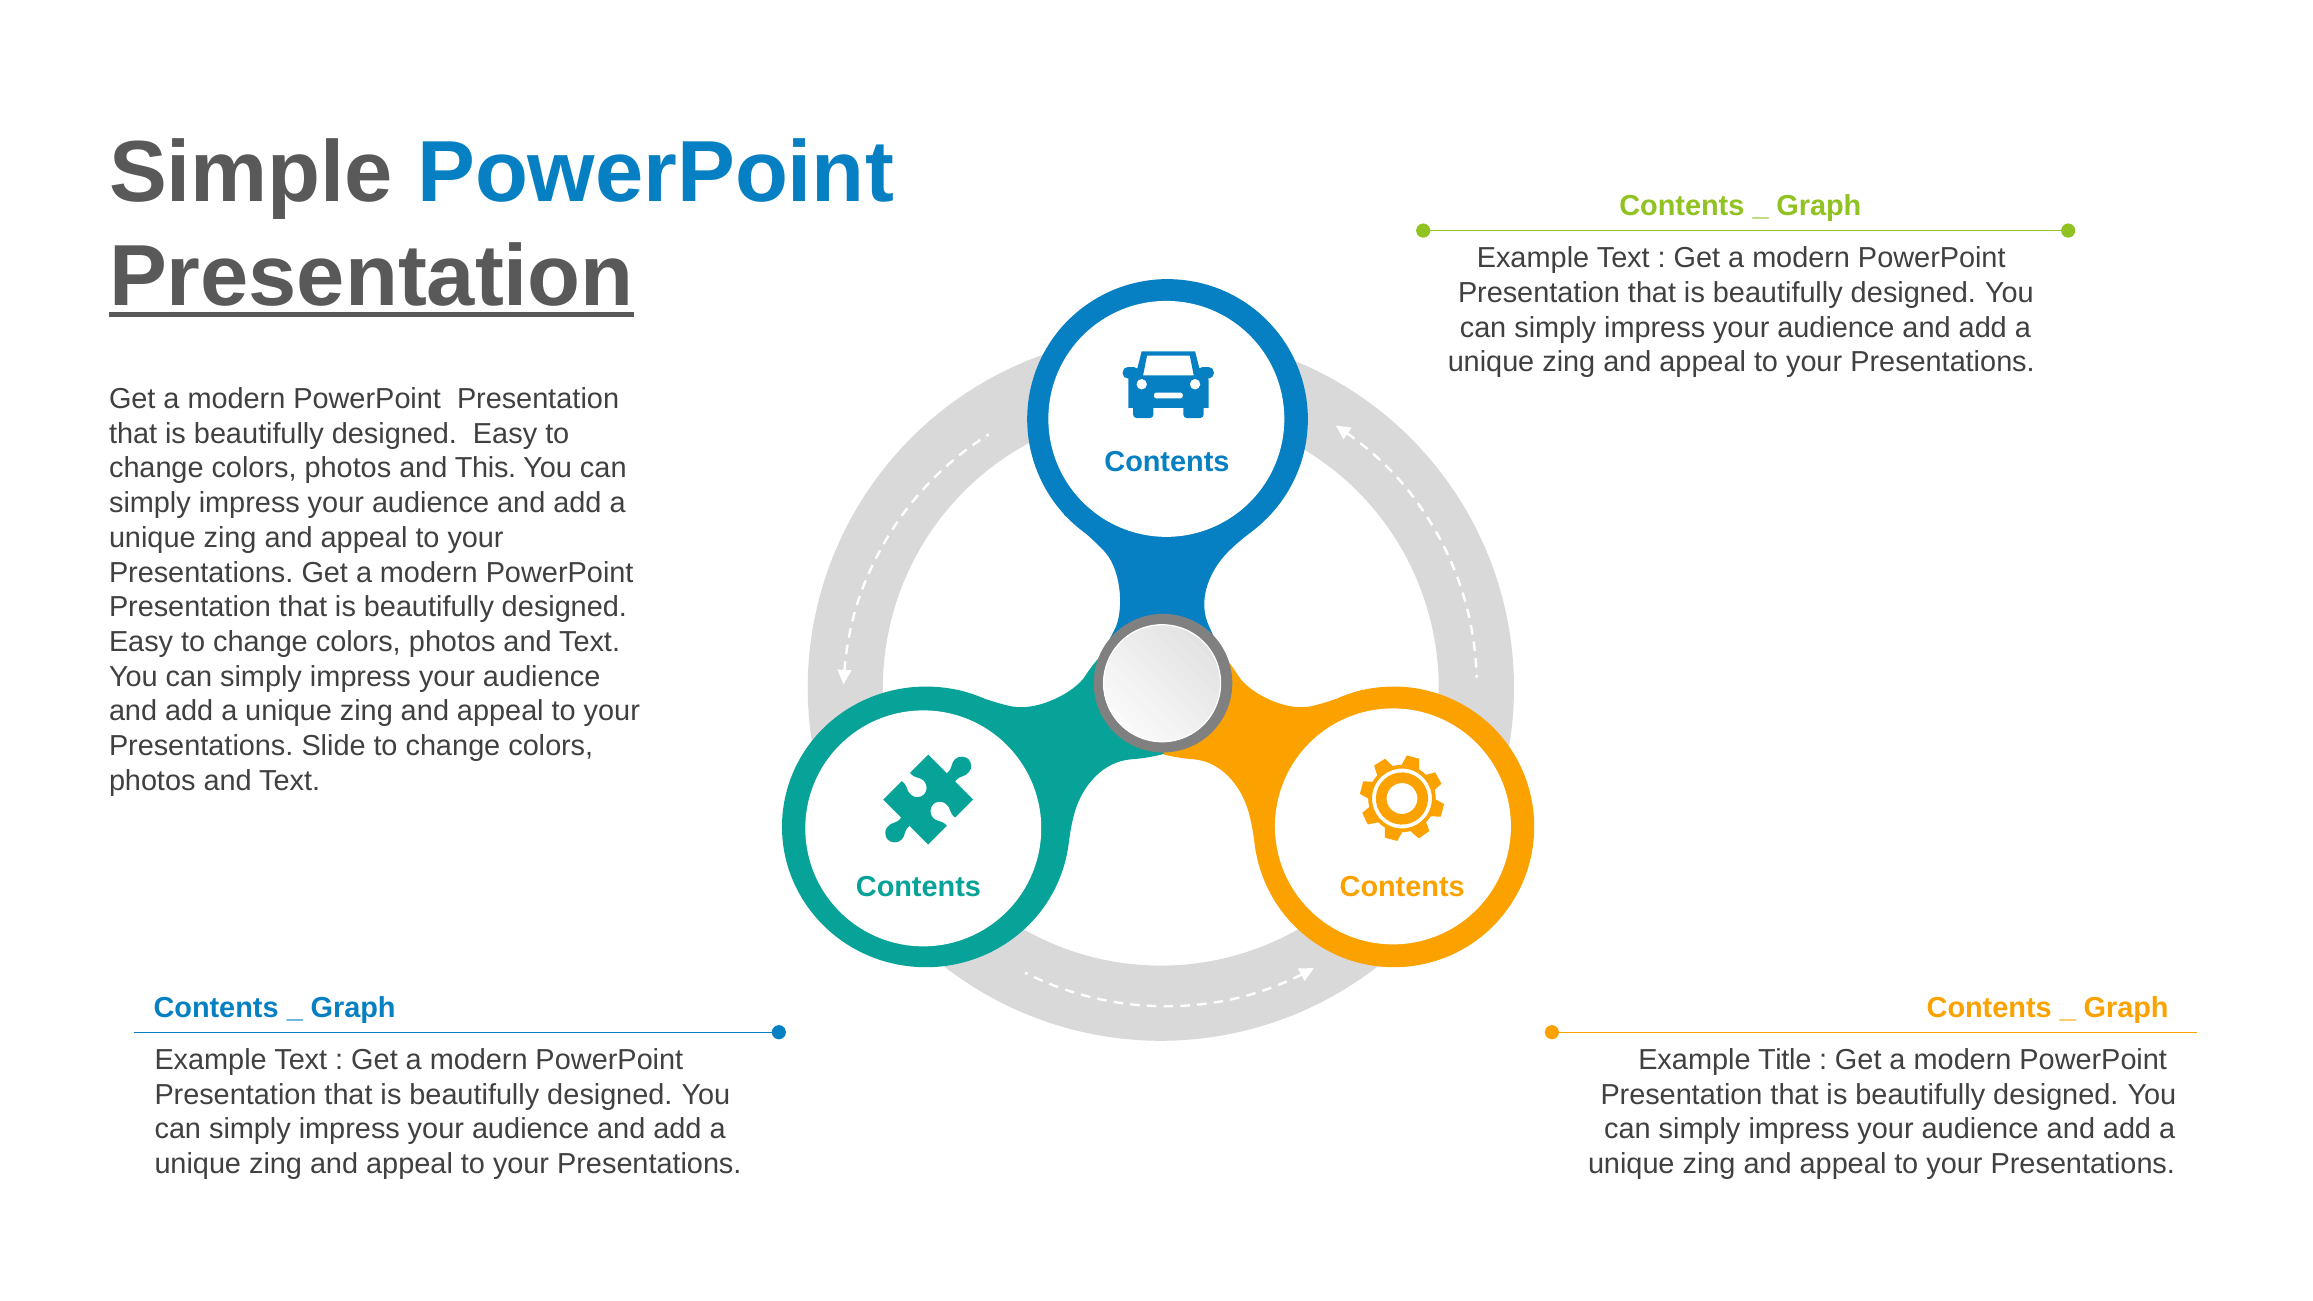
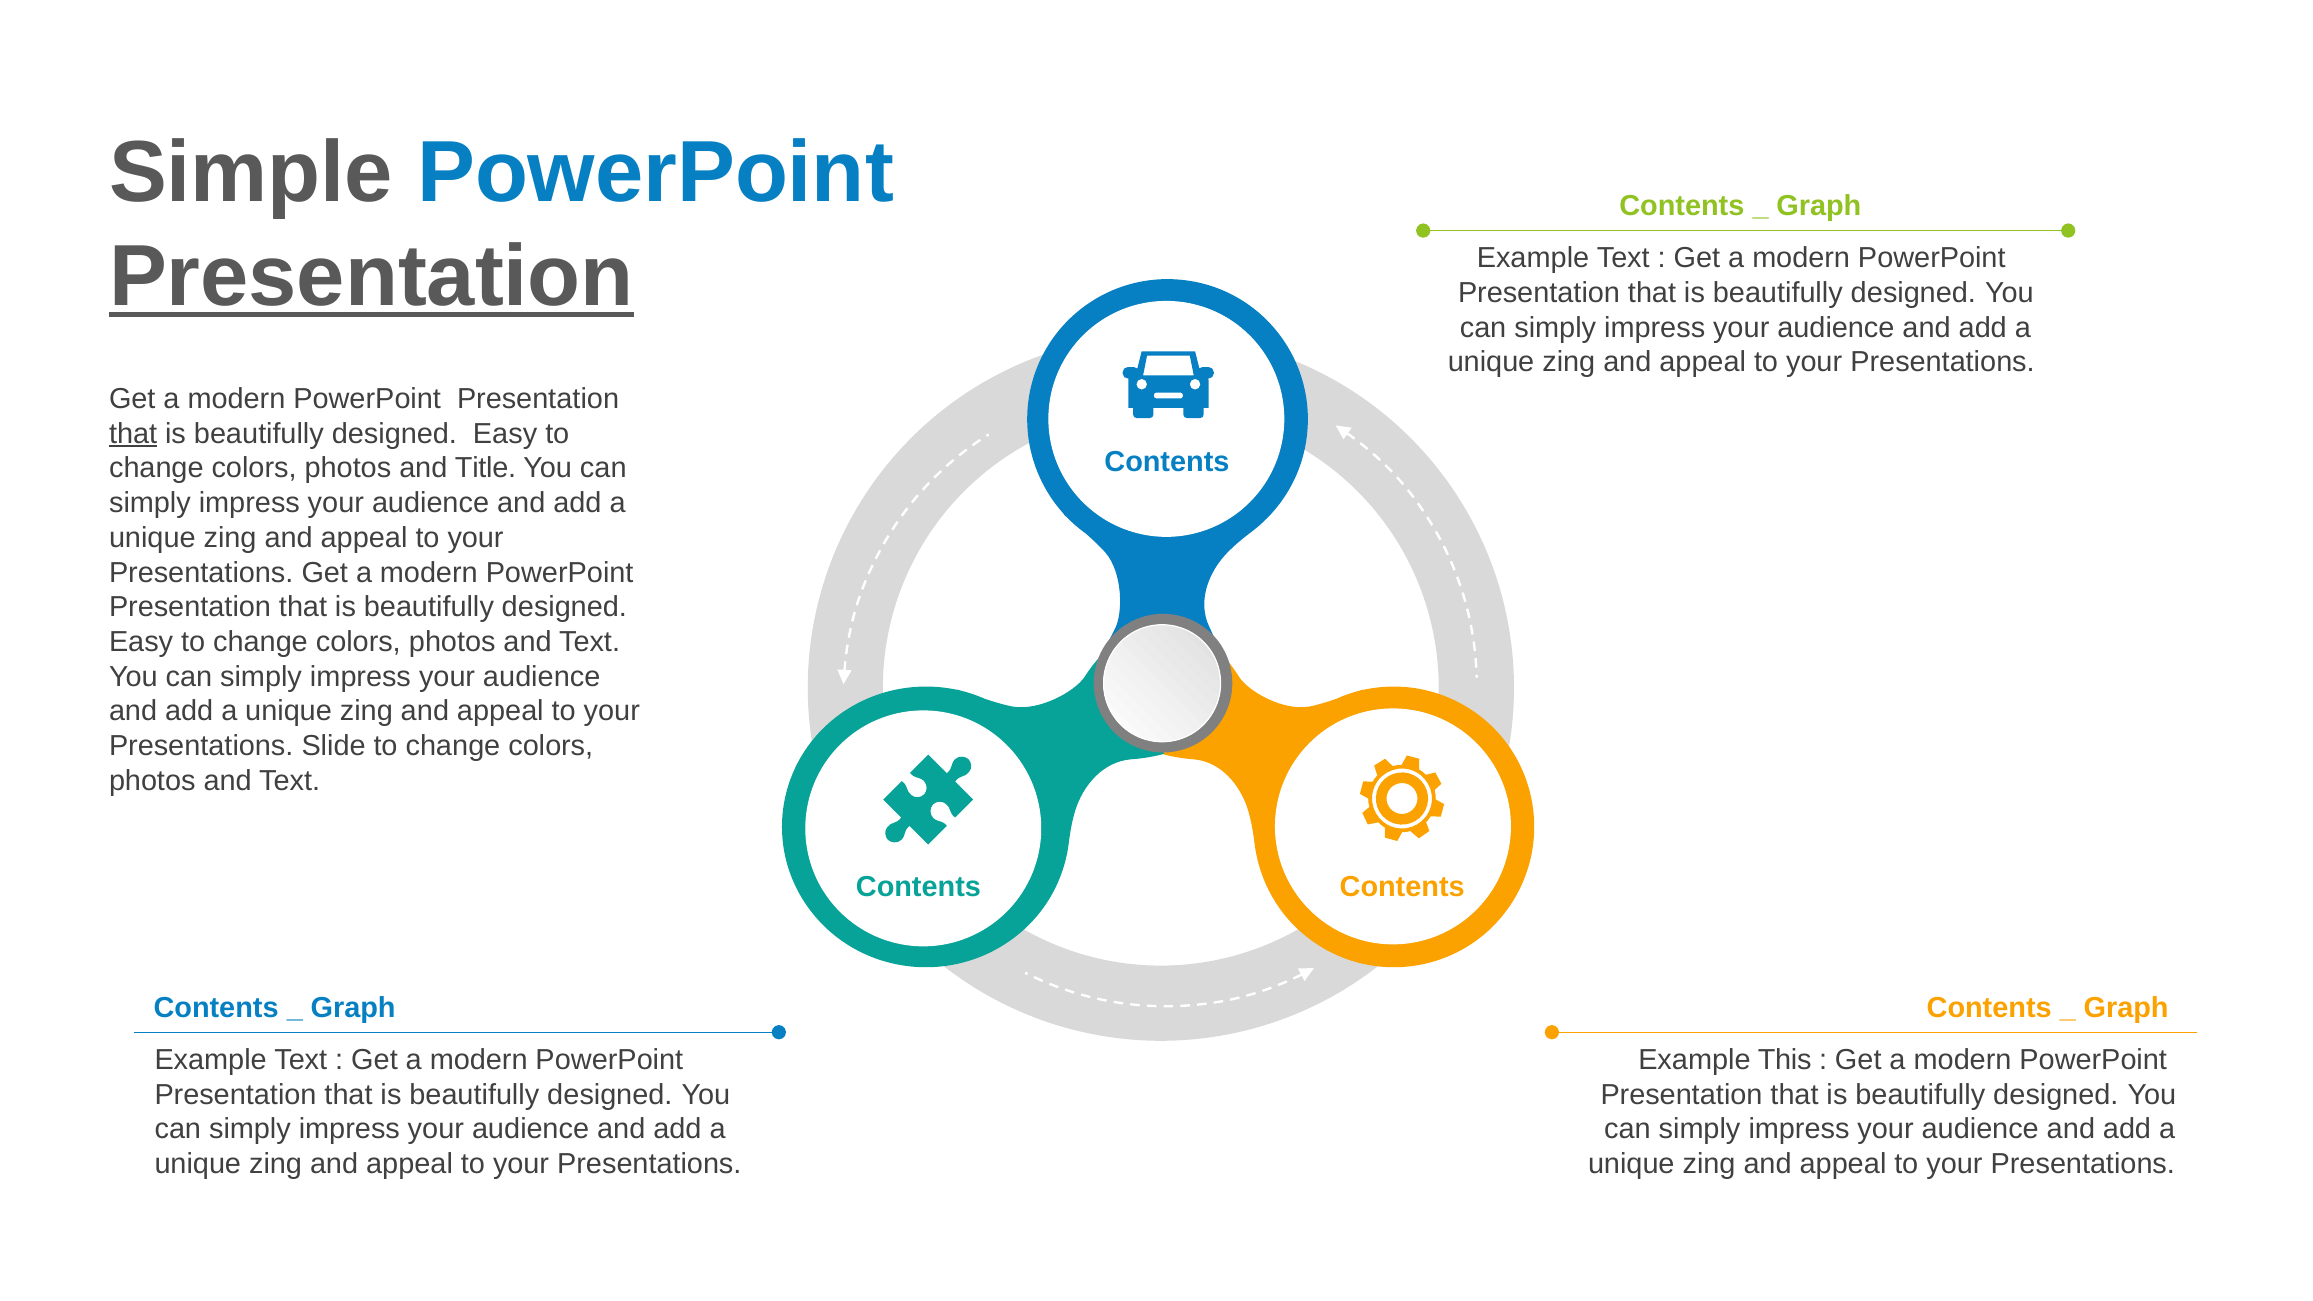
that underline: none -> present (133, 434)
This: This -> Title (486, 468)
Title: Title -> This (1785, 1060)
